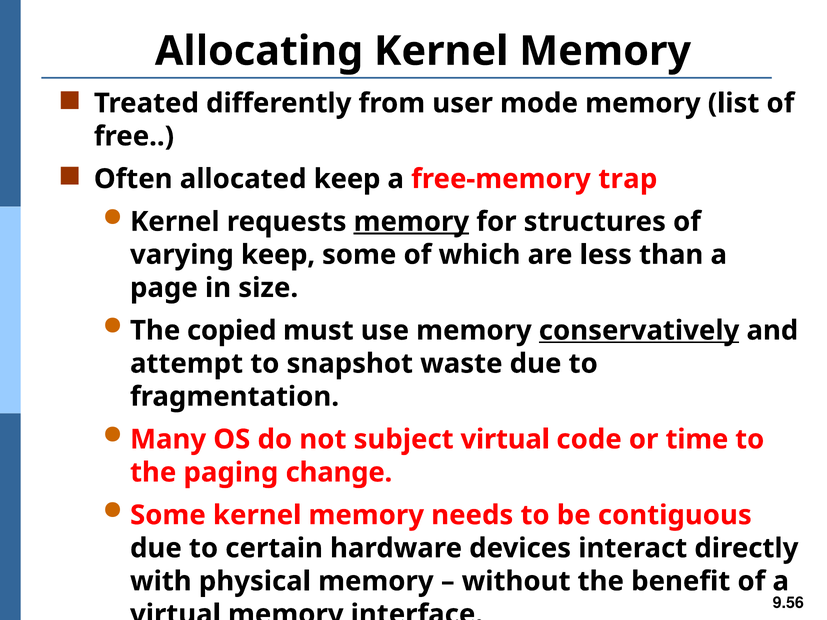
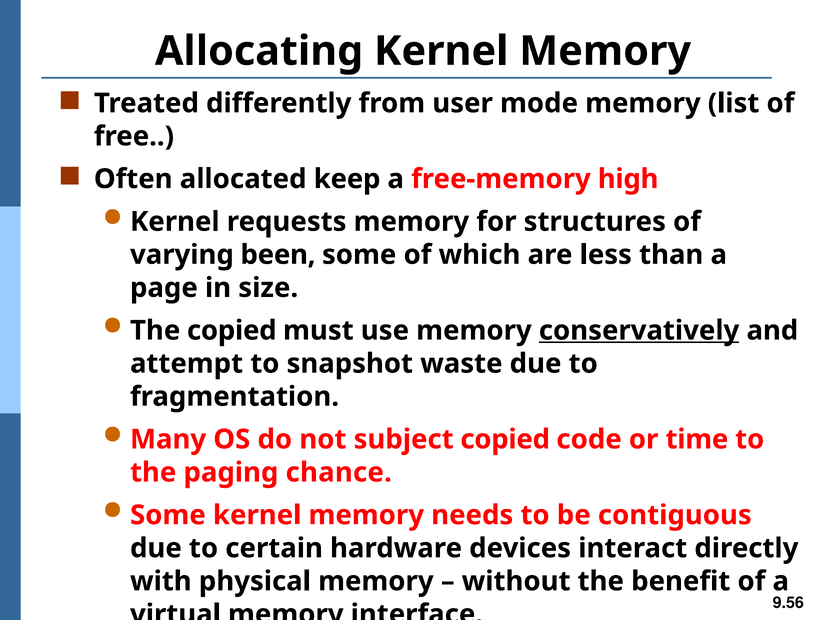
trap: trap -> high (628, 179)
memory underline: present -> none (411, 222)
varying keep: keep -> been (278, 255)
subject virtual: virtual -> copied (505, 440)
change: change -> chance (339, 473)
